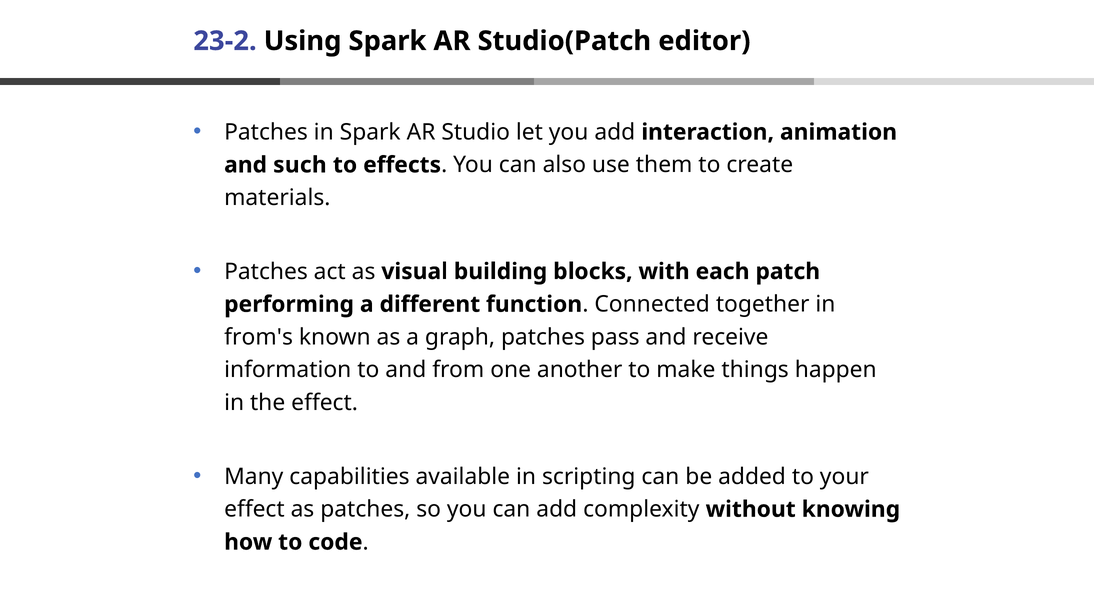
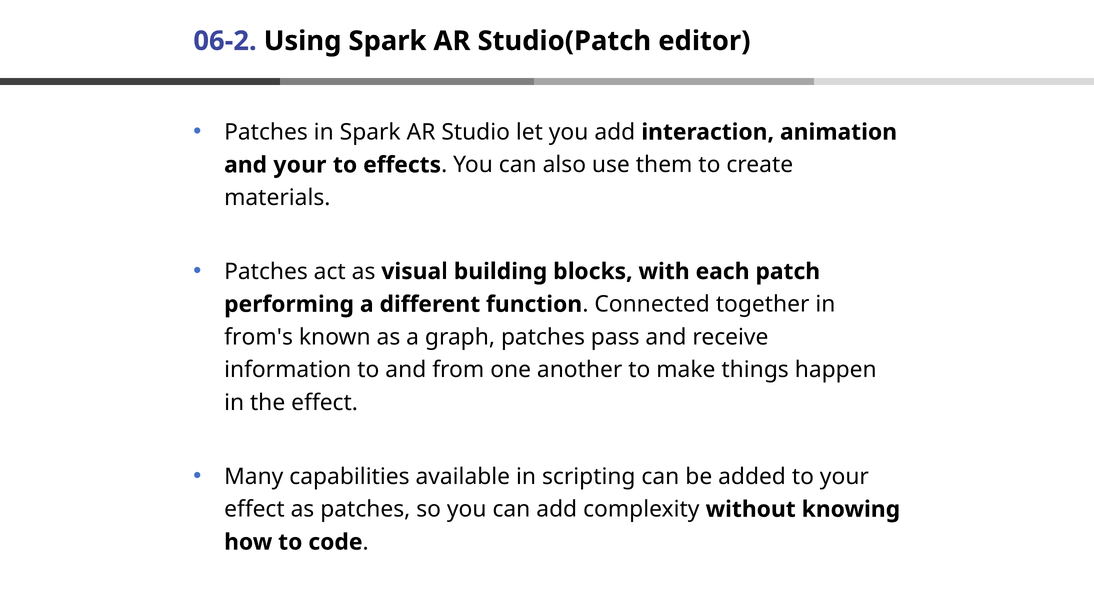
23-2: 23-2 -> 06-2 (225, 41)
and such: such -> your (300, 165)
